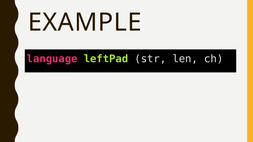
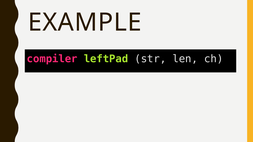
language: language -> compiler (52, 59)
